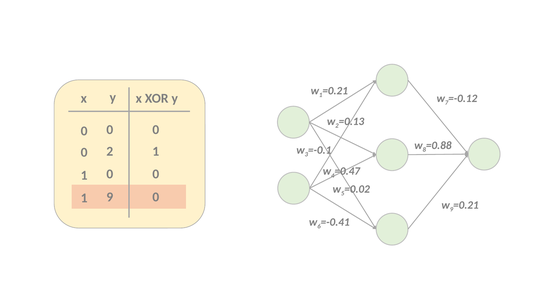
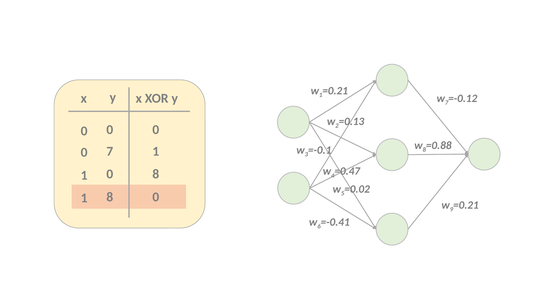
0 2: 2 -> 7 (110, 151)
1 0 0: 0 -> 8 (156, 174)
1 9: 9 -> 8 (110, 197)
